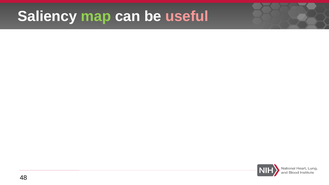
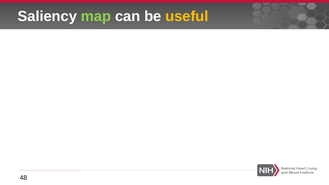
useful colour: pink -> yellow (187, 16)
